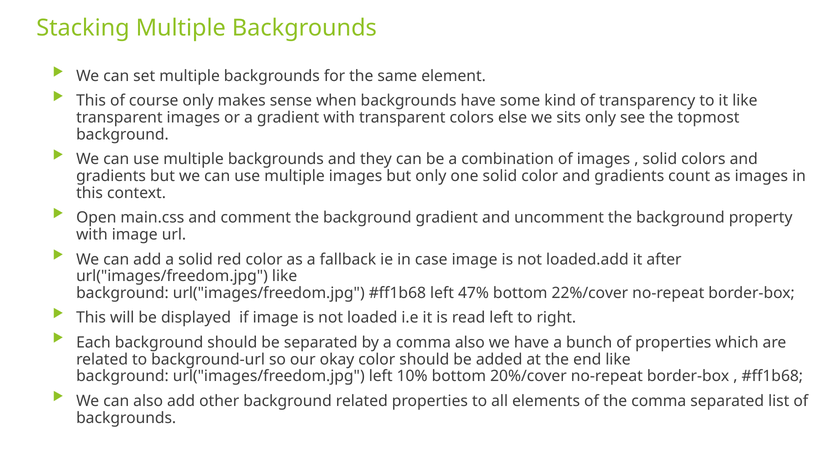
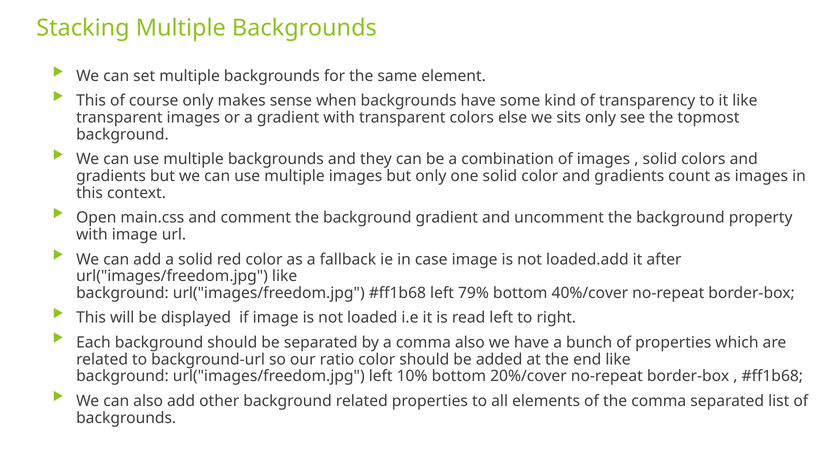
47%: 47% -> 79% (473, 294)
22%/cover: 22%/cover -> 40%/cover (590, 294)
okay: okay -> ratio (337, 360)
